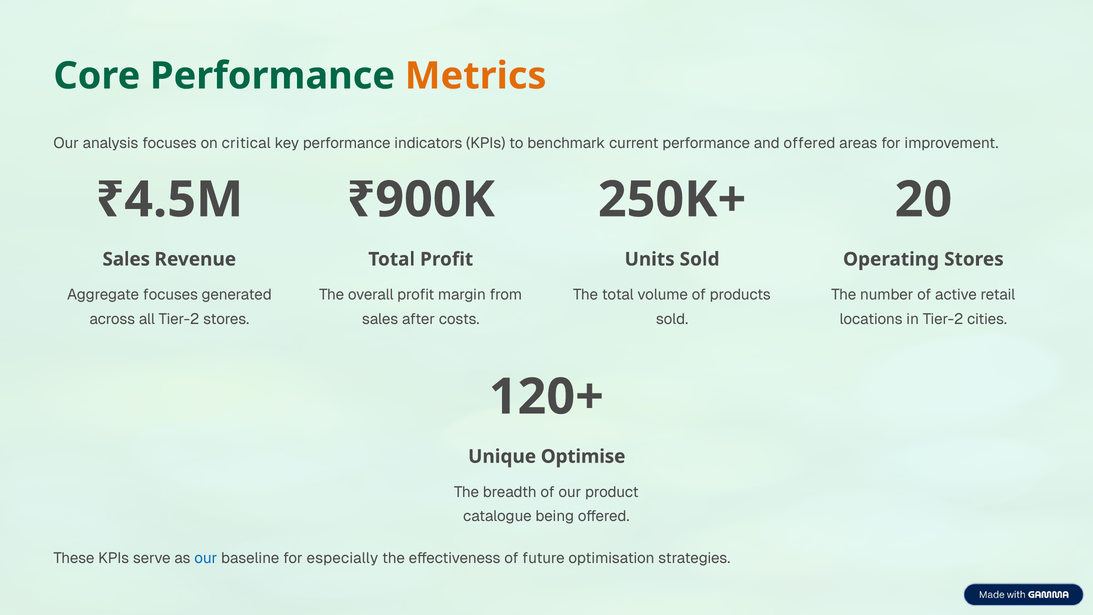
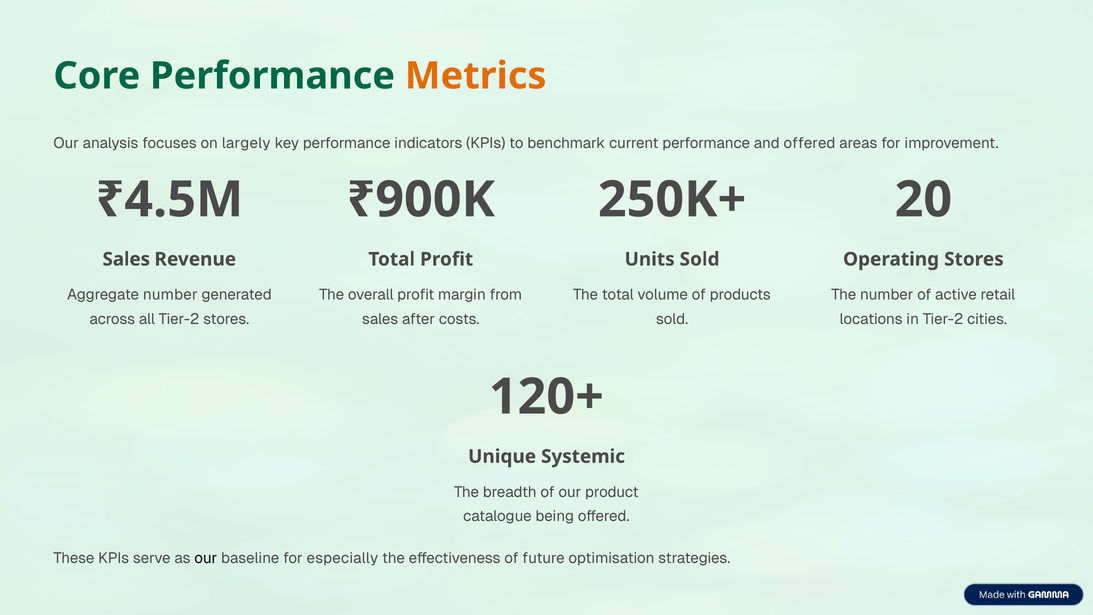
critical: critical -> largely (246, 143)
Aggregate focuses: focuses -> number (170, 295)
Optimise: Optimise -> Systemic (583, 456)
our colour: blue -> black (206, 558)
